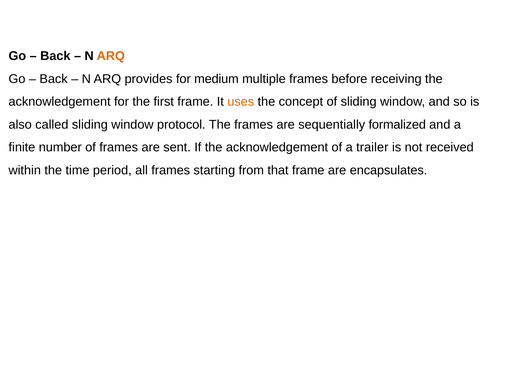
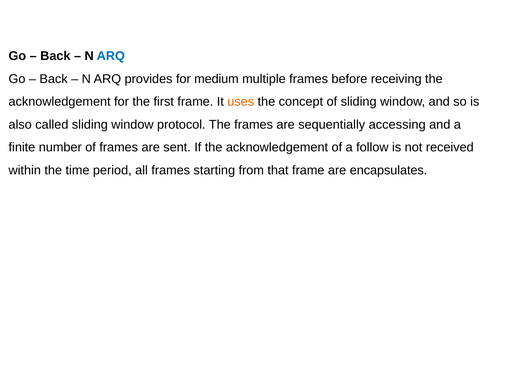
ARQ colour: orange -> blue (111, 56)
formalized: formalized -> accessing (397, 124)
trailer: trailer -> follow (372, 147)
